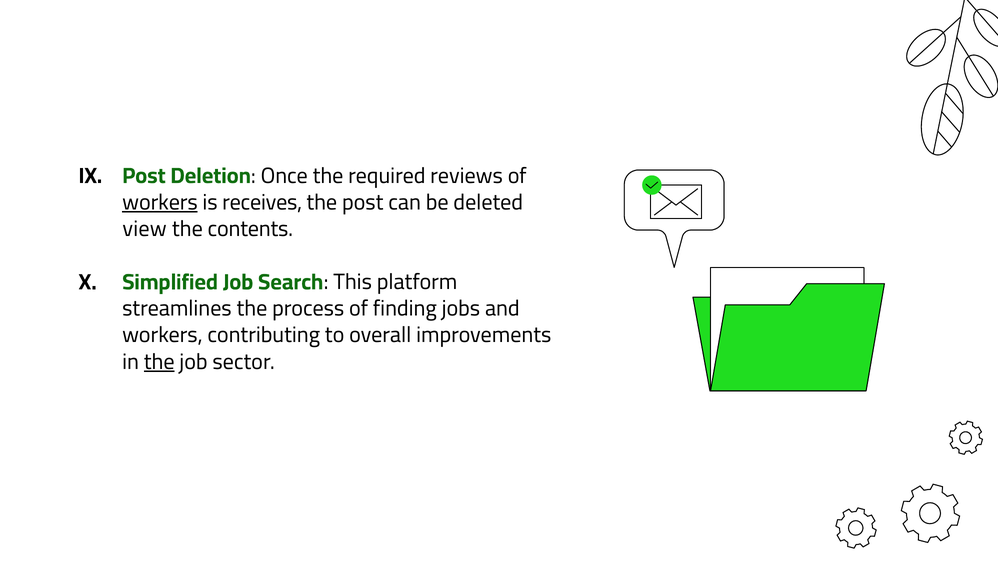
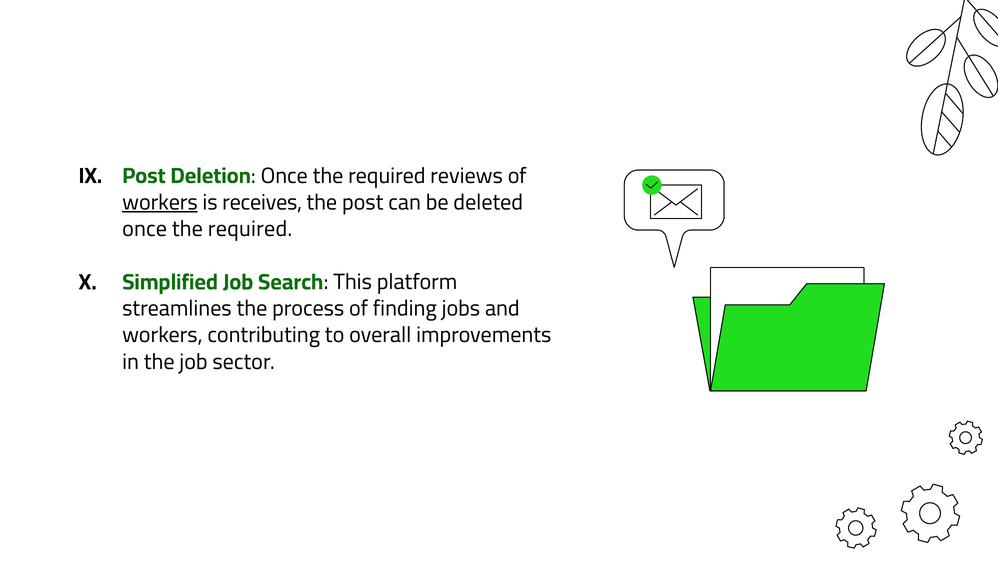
view: view -> once (145, 229)
contents: contents -> required (250, 229)
the underline: present -> none (159, 362)
